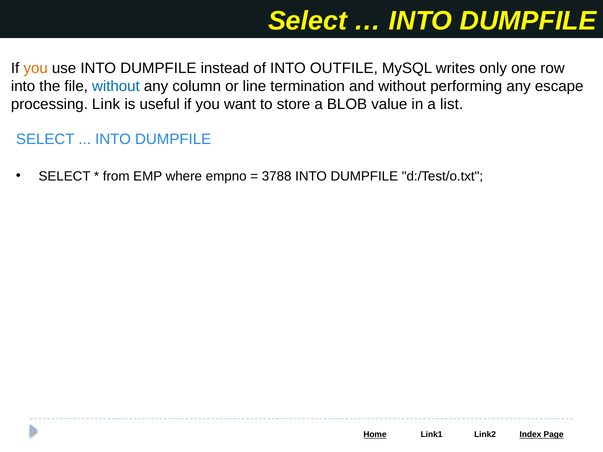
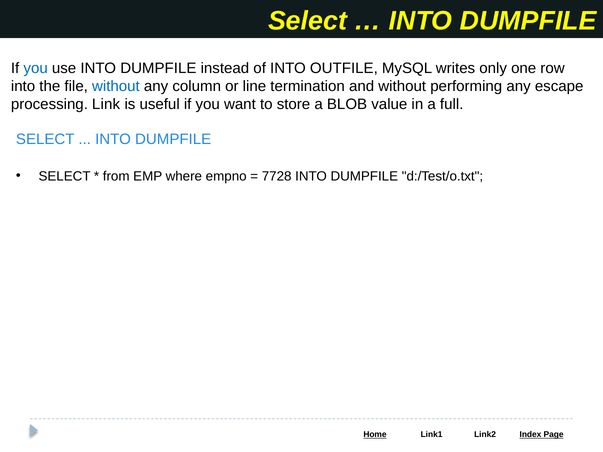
you colour: orange -> blue (36, 68)
list: list -> full (452, 104)
3788: 3788 -> 7728 (277, 176)
